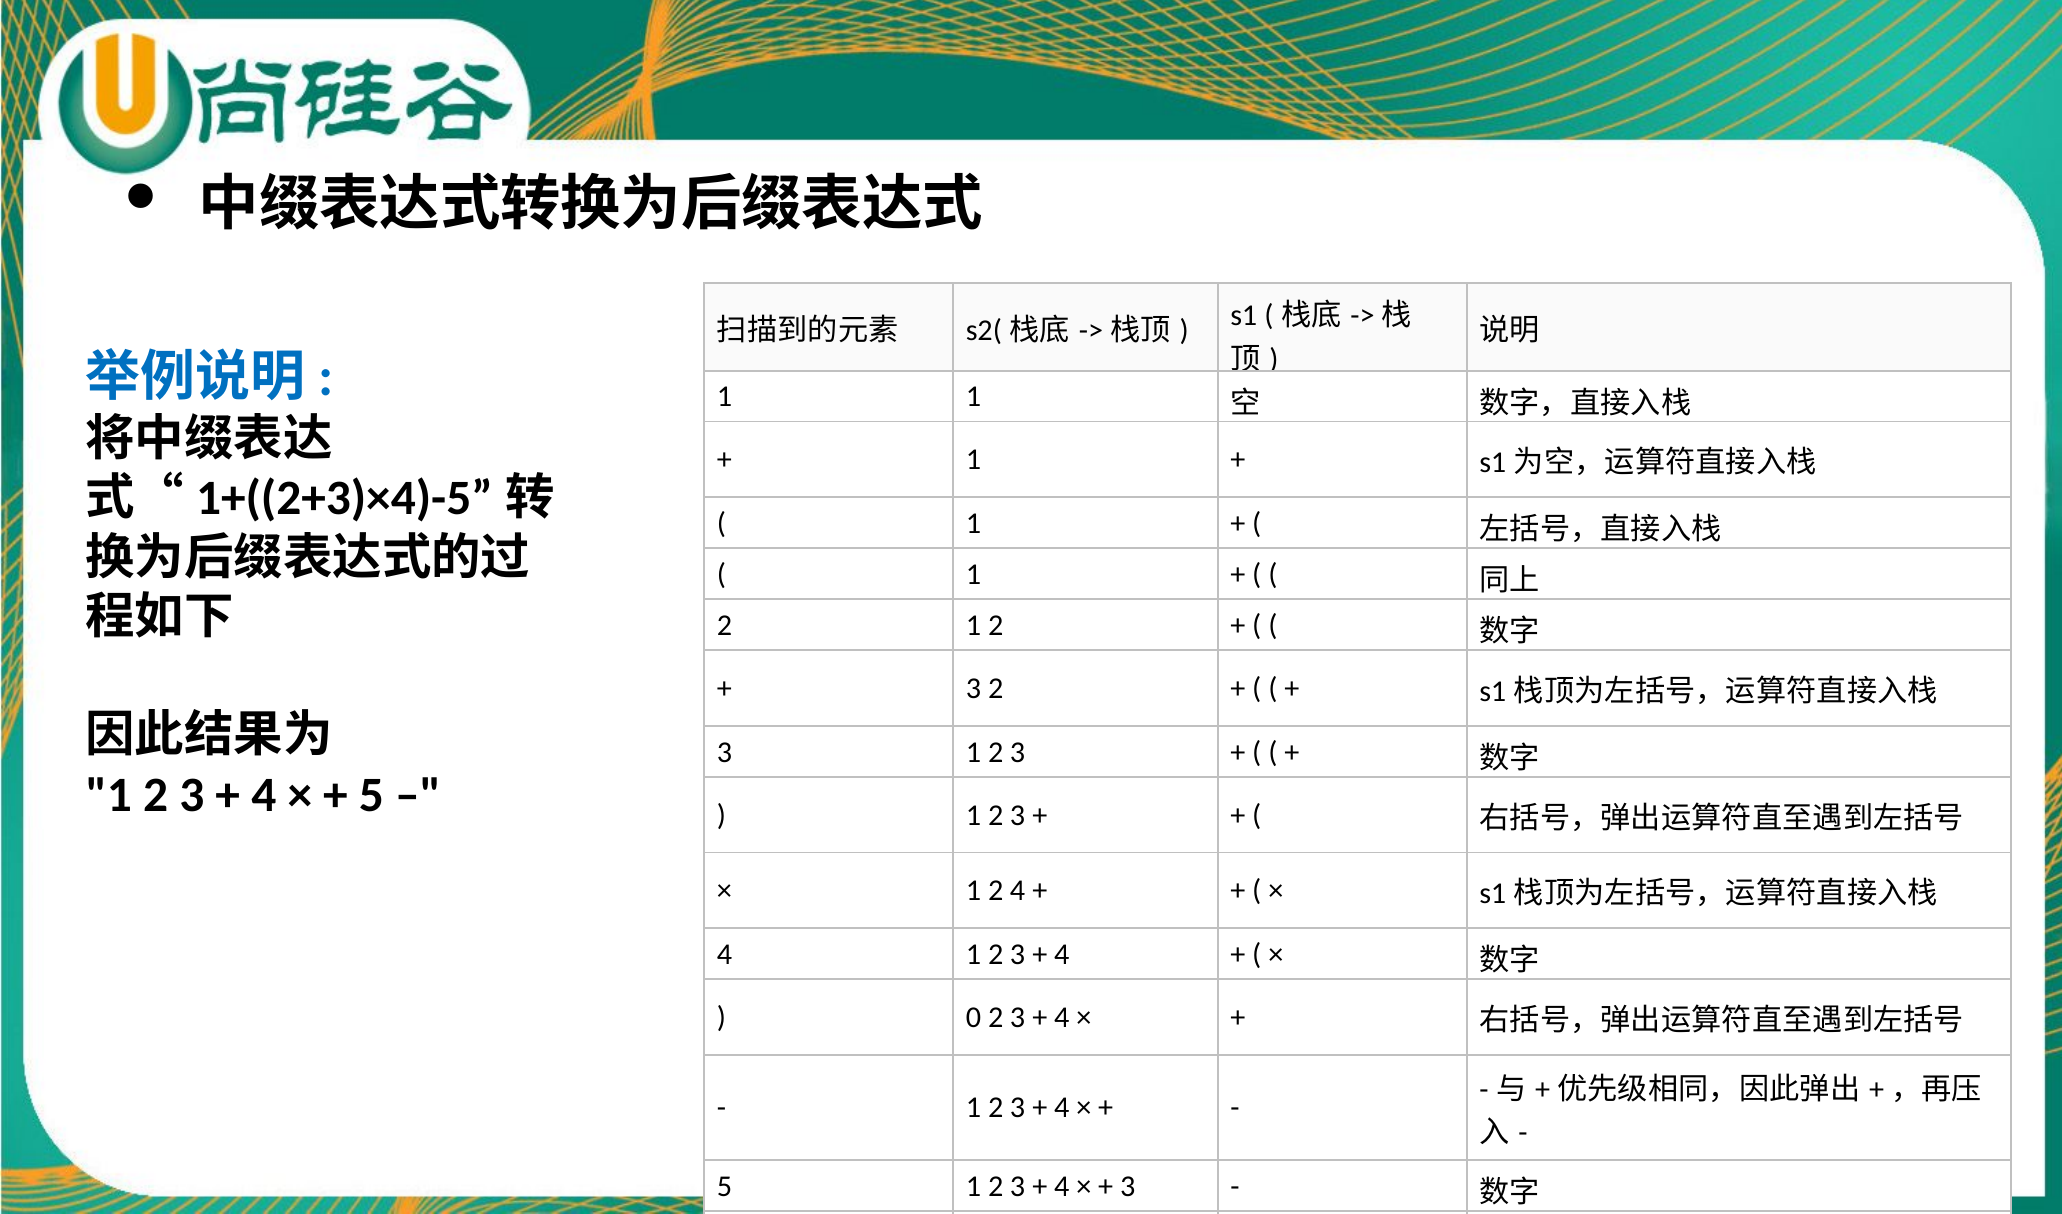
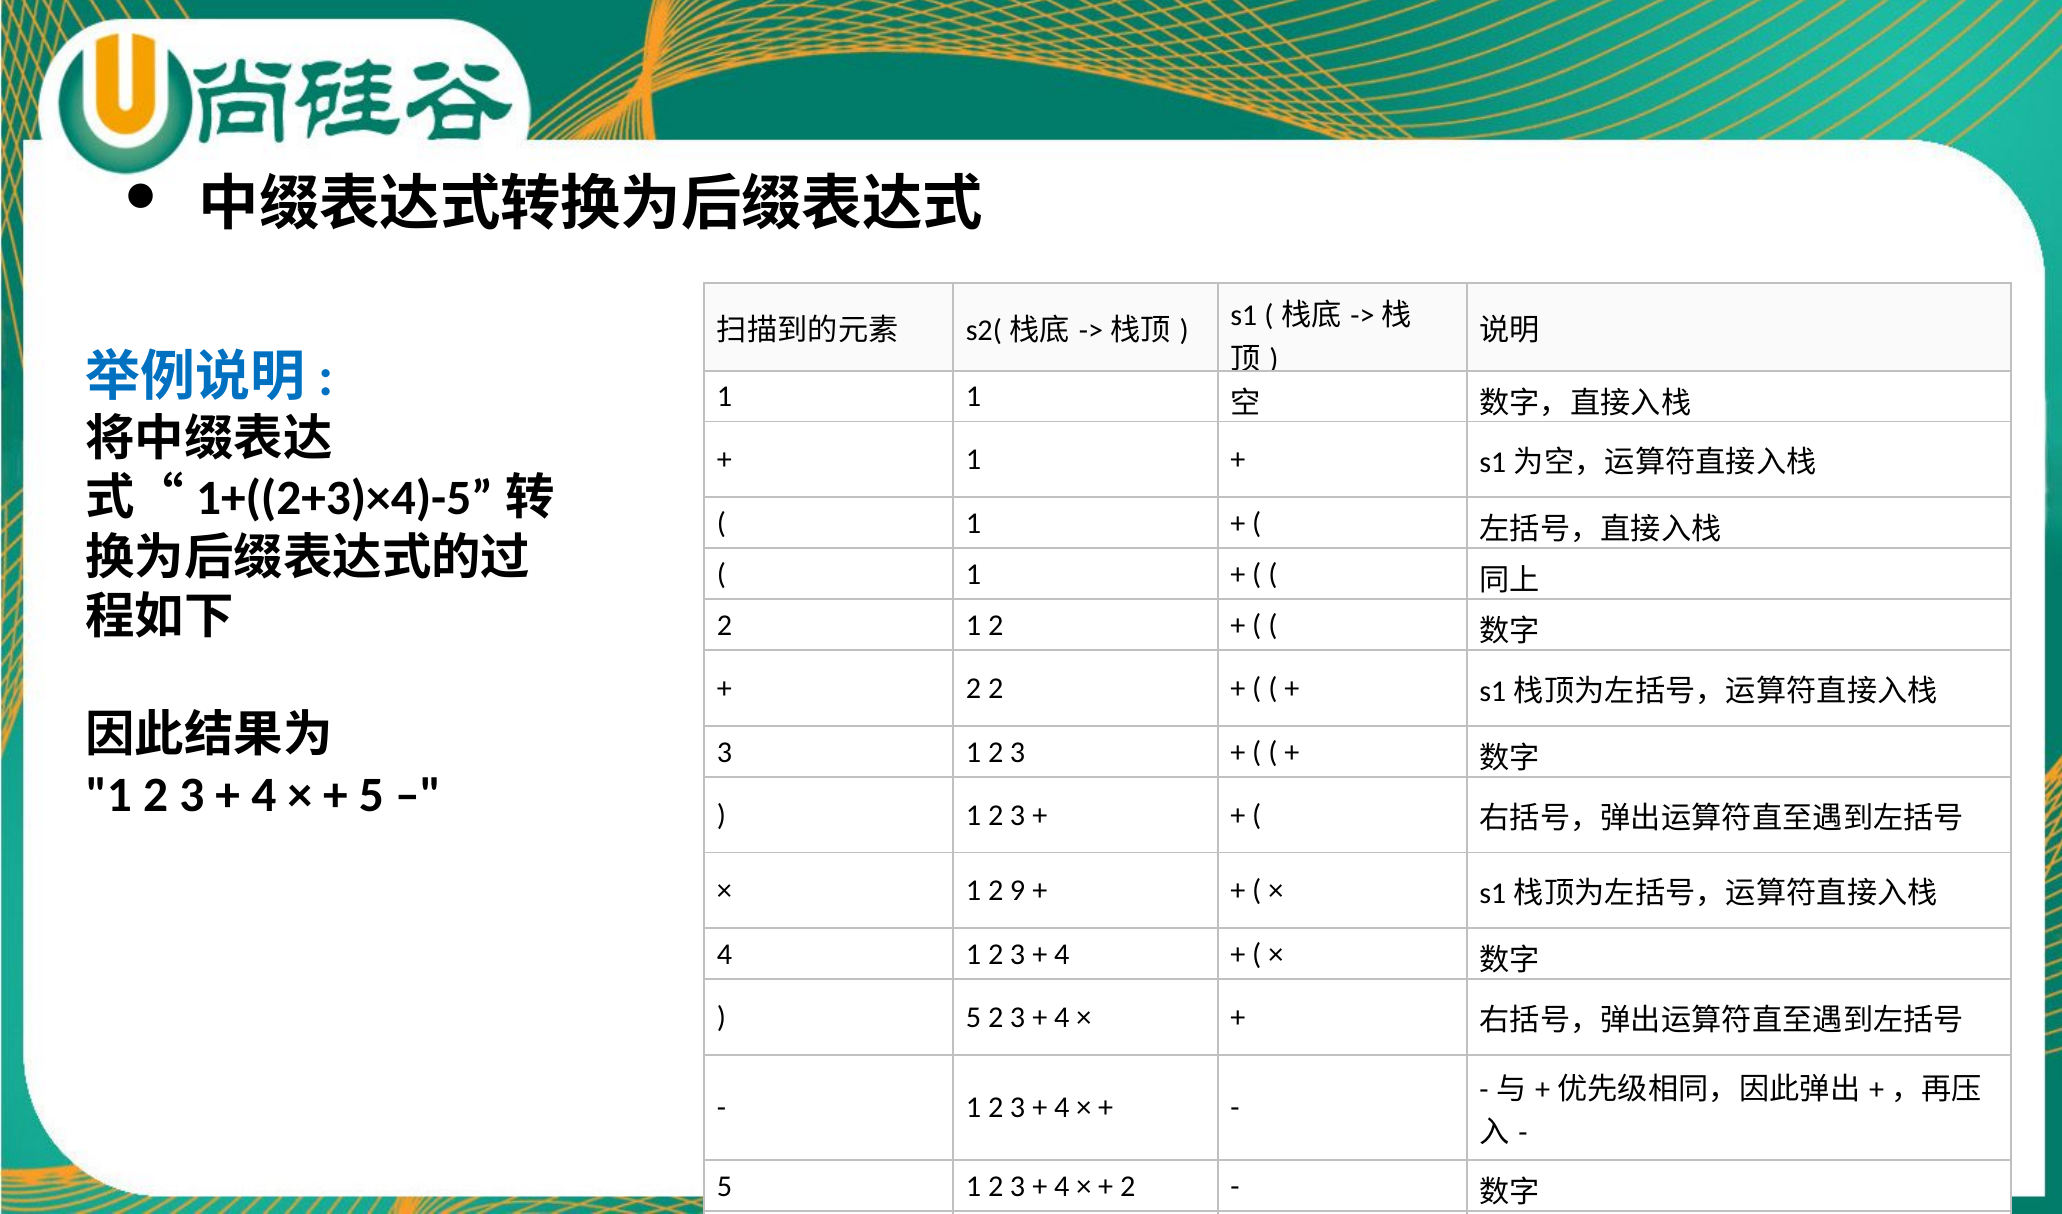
3: 3 -> 2 (974, 688)
2 4: 4 -> 9 (1018, 891)
0: 0 -> 5 (974, 1017)
3: 3 -> 2 (1128, 1187)
